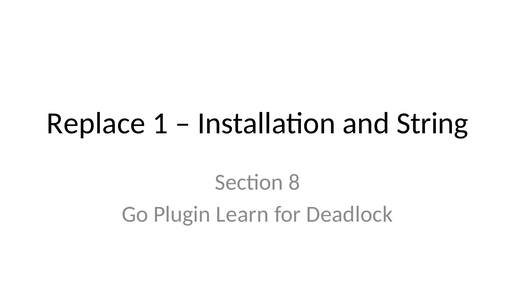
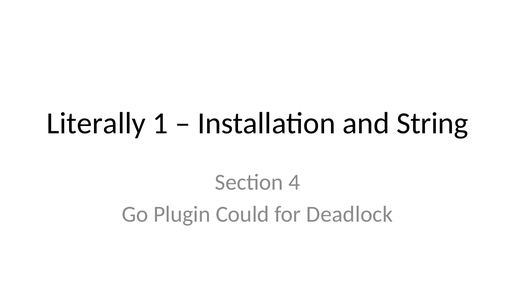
Replace: Replace -> Literally (96, 123)
8: 8 -> 4 (294, 182)
Learn: Learn -> Could (242, 214)
